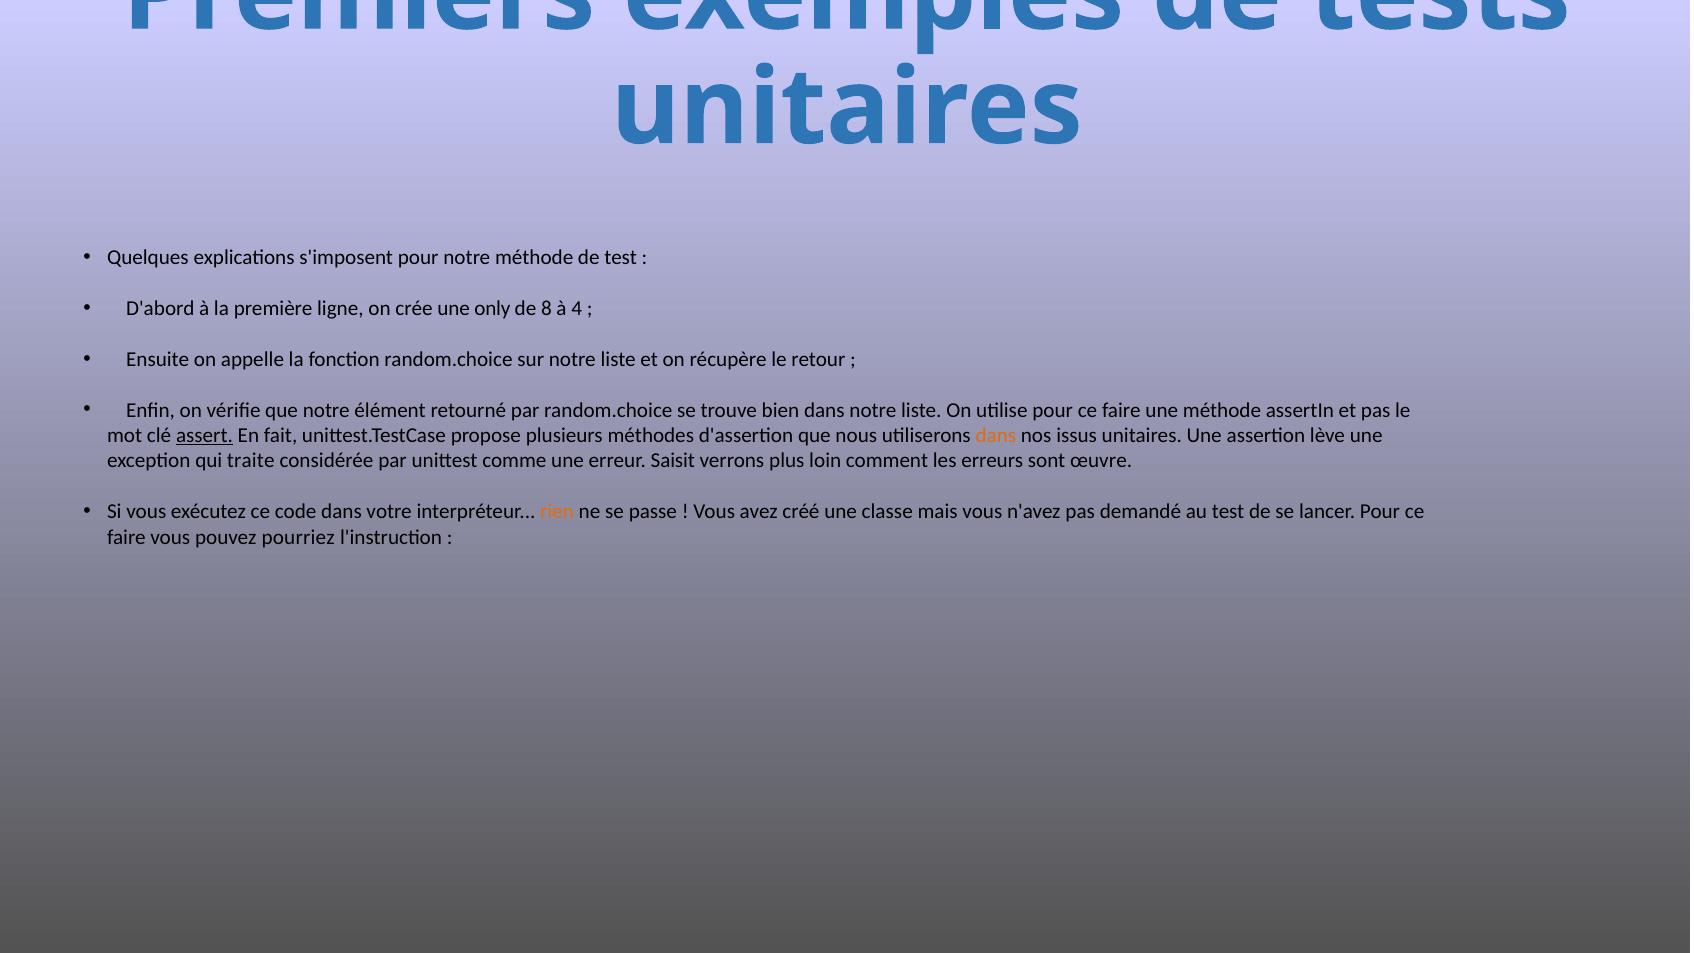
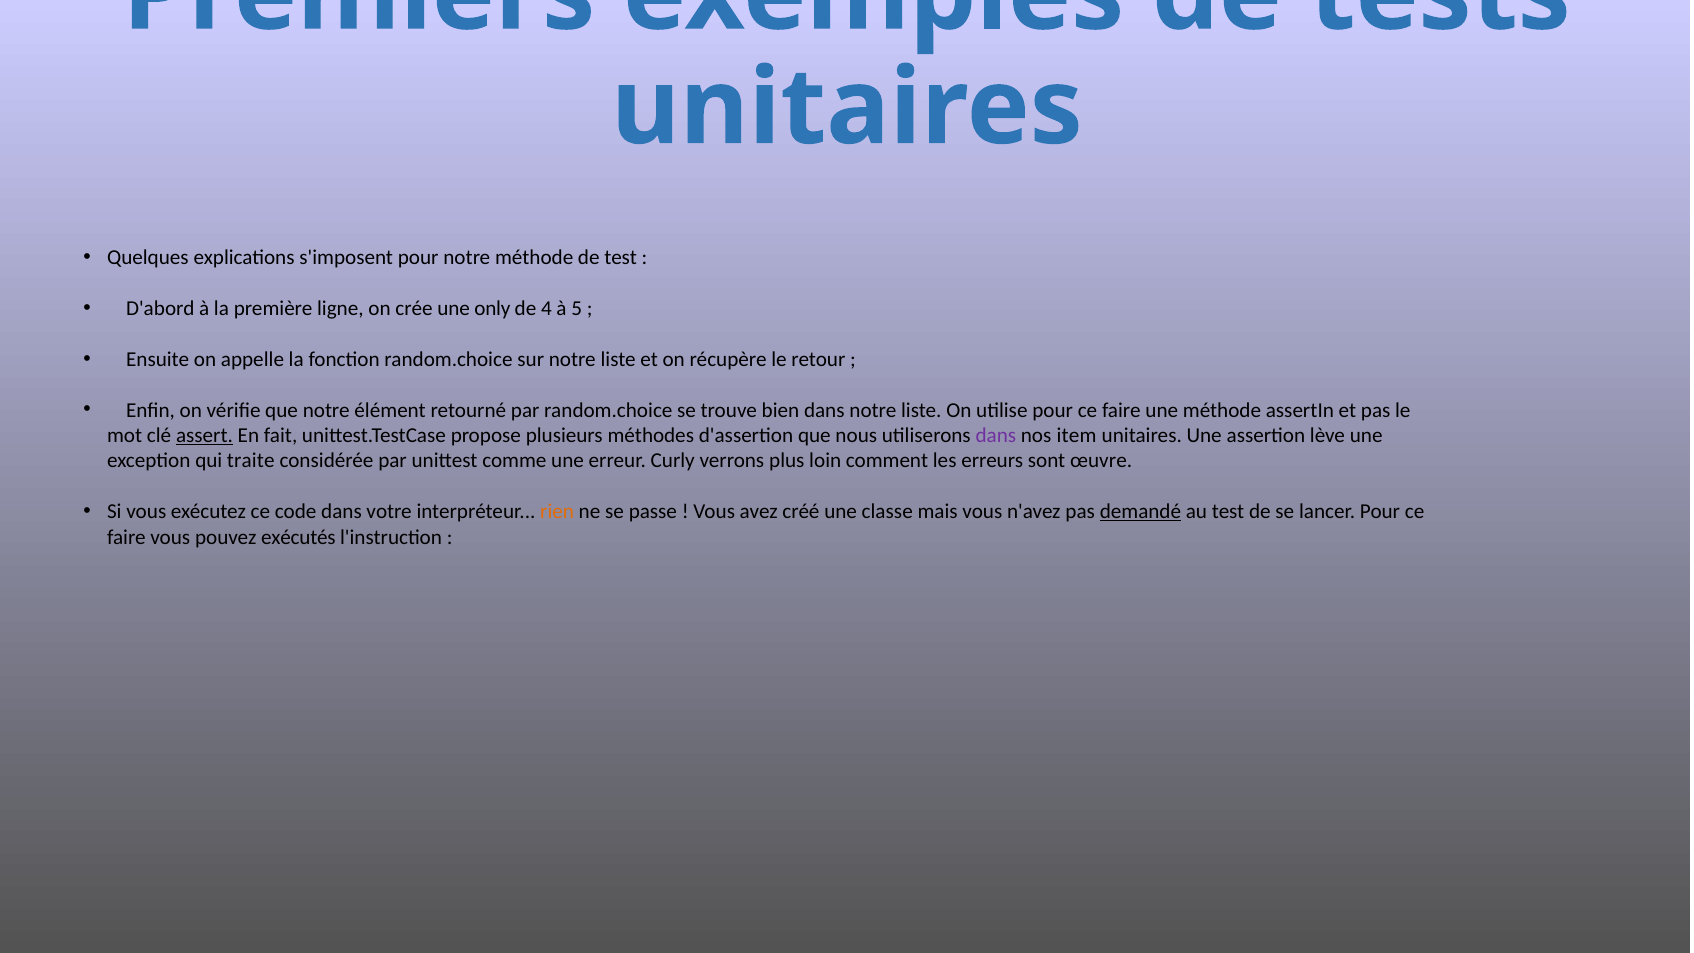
8: 8 -> 4 (546, 308)
4: 4 -> 5 (577, 308)
dans colour: orange -> purple (996, 435)
issus: issus -> item (1076, 435)
Saisit: Saisit -> Curly (673, 461)
demandé underline: none -> present (1140, 512)
pourriez: pourriez -> exécutés (298, 537)
